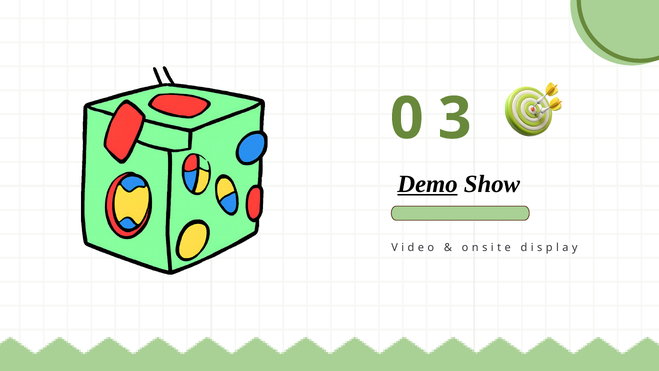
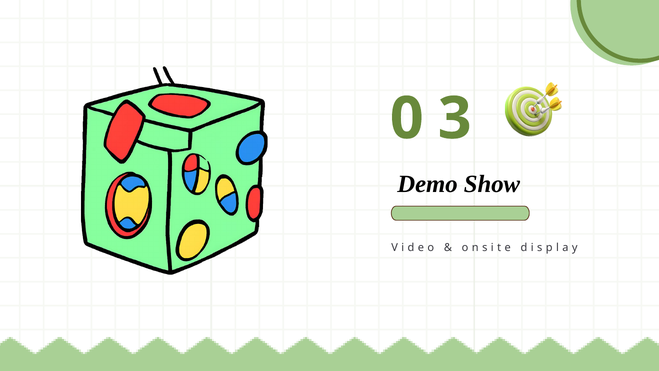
Demo underline: present -> none (428, 184)
